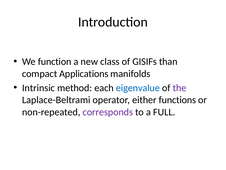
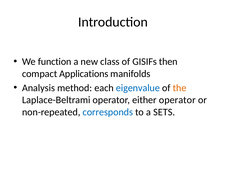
than: than -> then (168, 61)
Intrinsic: Intrinsic -> Analysis (38, 88)
the colour: purple -> orange (180, 88)
either functions: functions -> operator (177, 100)
corresponds colour: purple -> blue (108, 112)
FULL: FULL -> SETS (164, 112)
